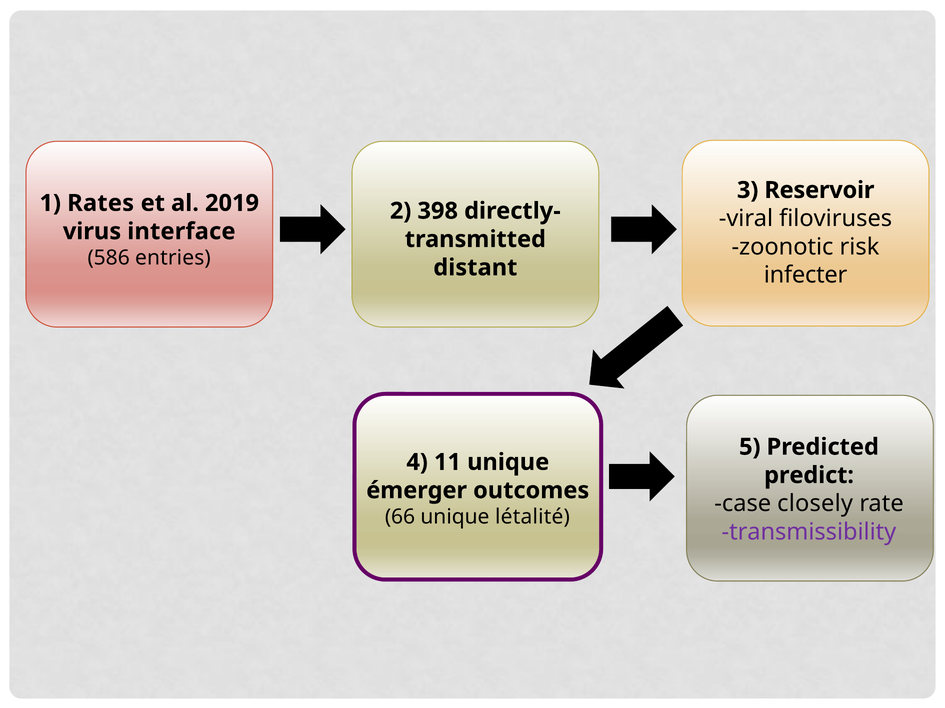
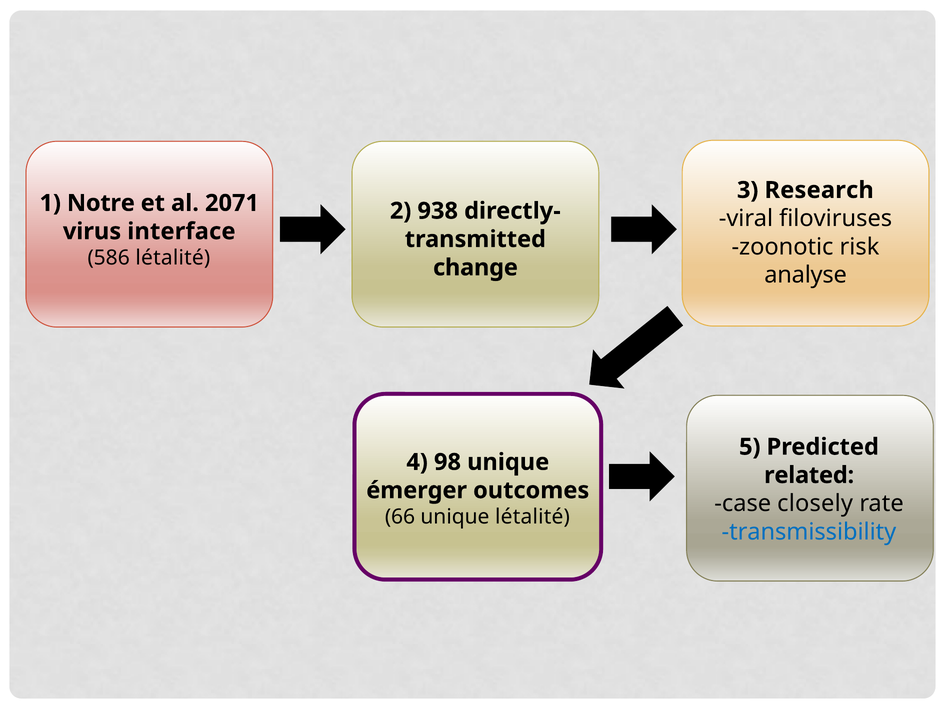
Reservoir: Reservoir -> Research (819, 190)
Rates: Rates -> Notre (101, 203)
2019: 2019 -> 2071 (232, 203)
398: 398 -> 938 (438, 211)
586 entries: entries -> létalité (173, 258)
distant: distant -> change (475, 268)
infecter: infecter -> analyse (806, 275)
11: 11 -> 98 (447, 463)
predict: predict -> related (809, 476)
transmissibility colour: purple -> blue (809, 532)
